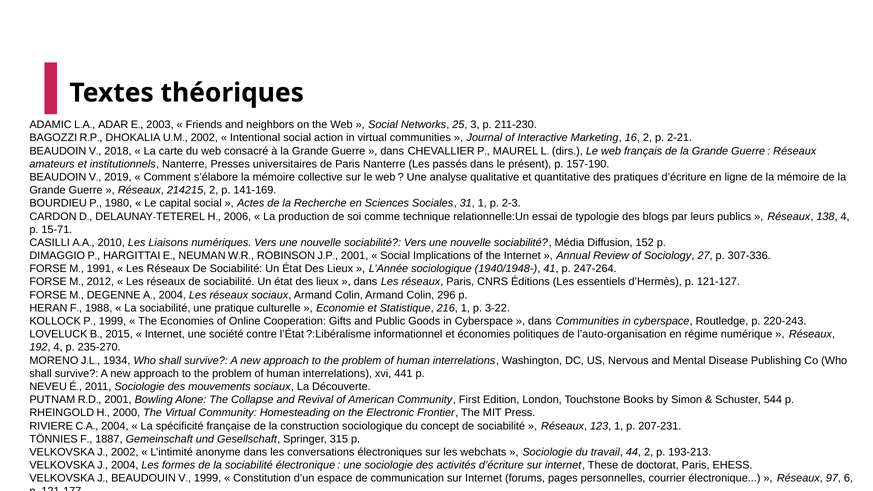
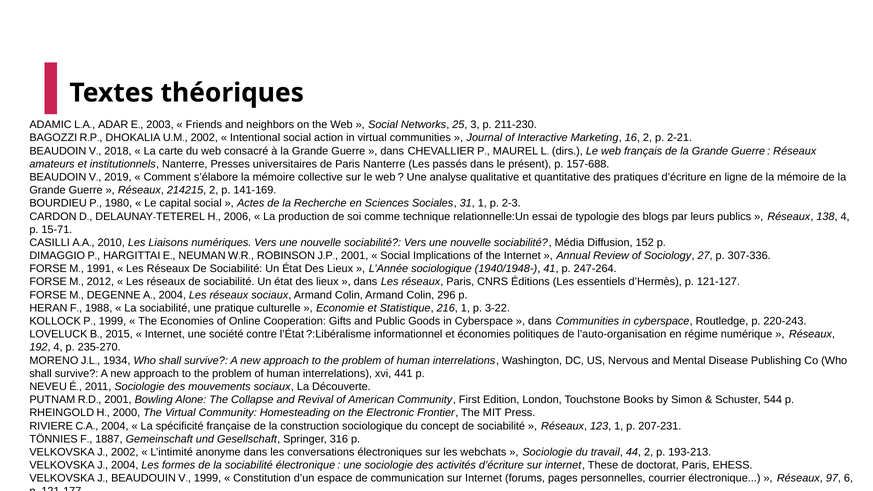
157‑190: 157‑190 -> 157‑688 (588, 164)
315: 315 -> 316 (339, 439)
